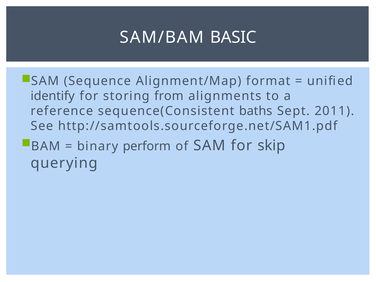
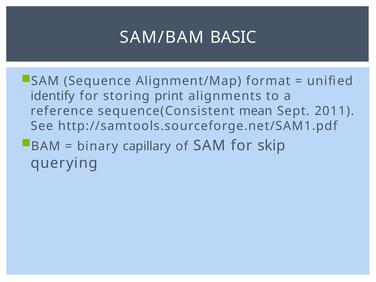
from: from -> print (169, 96)
baths: baths -> mean (256, 111)
perform: perform -> capillary (147, 146)
